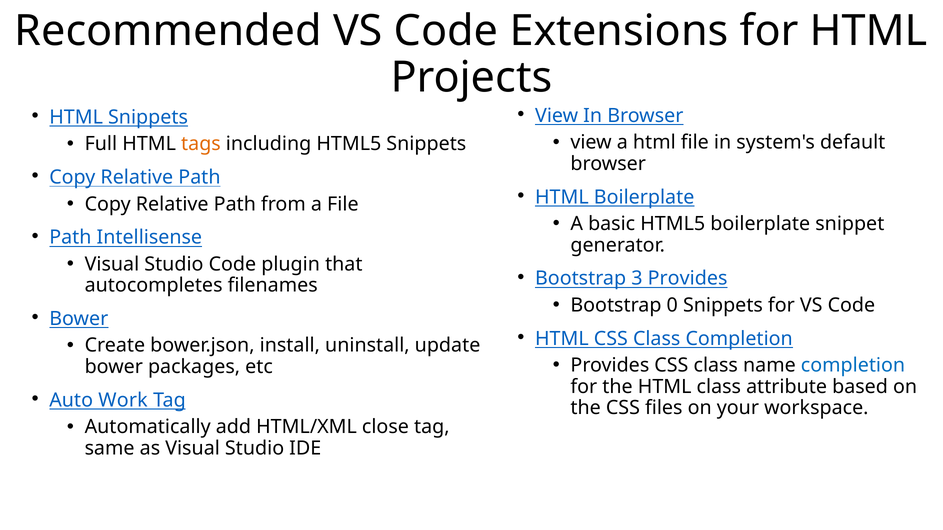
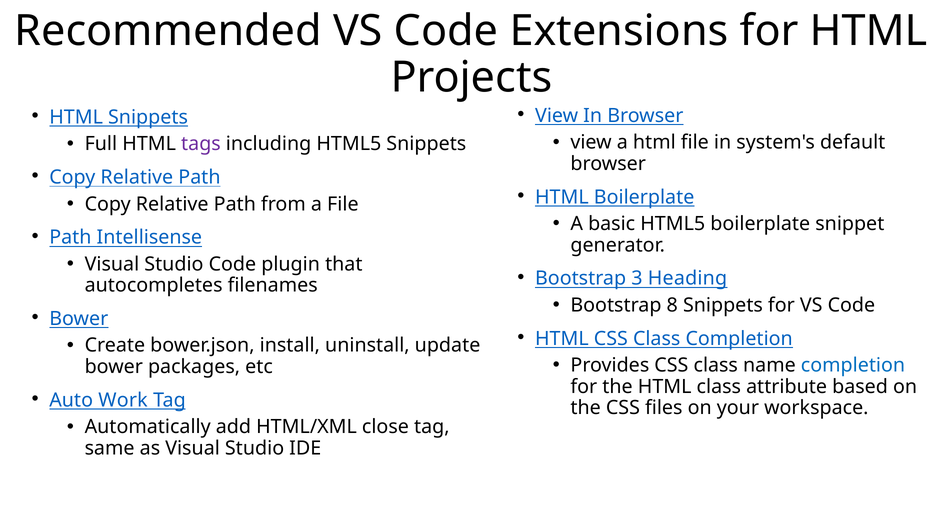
tags colour: orange -> purple (201, 144)
3 Provides: Provides -> Heading (687, 279)
0: 0 -> 8 (672, 305)
